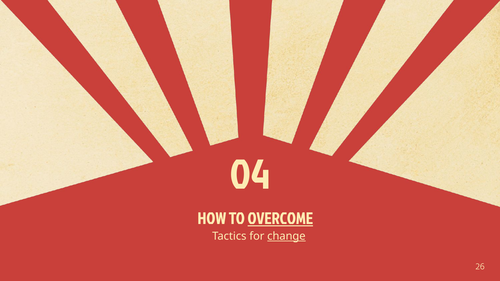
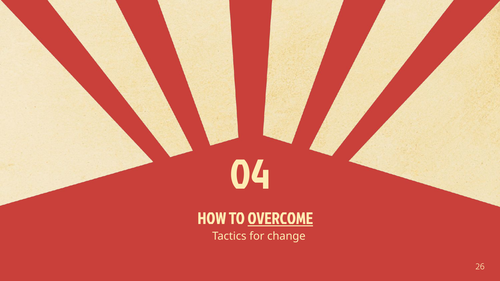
change underline: present -> none (286, 236)
